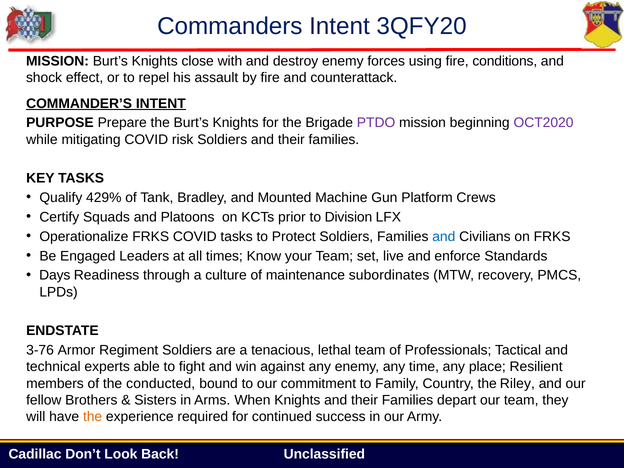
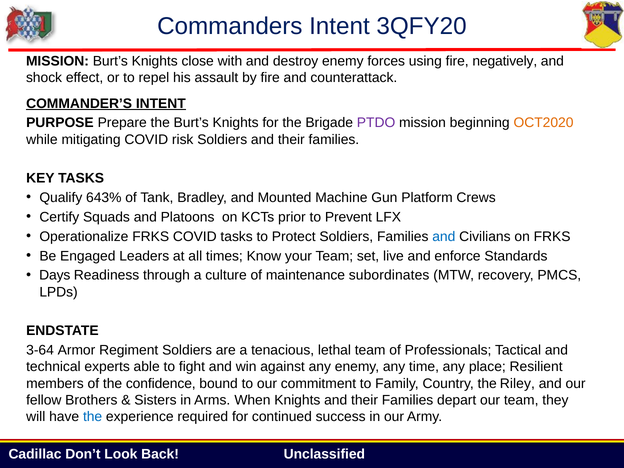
conditions: conditions -> negatively (505, 61)
OCT2020 colour: purple -> orange (544, 123)
429%: 429% -> 643% (104, 198)
Division: Division -> Prevent (348, 217)
3-76: 3-76 -> 3-64 (40, 350)
conducted: conducted -> confidence (161, 383)
the colour: orange -> blue (93, 417)
